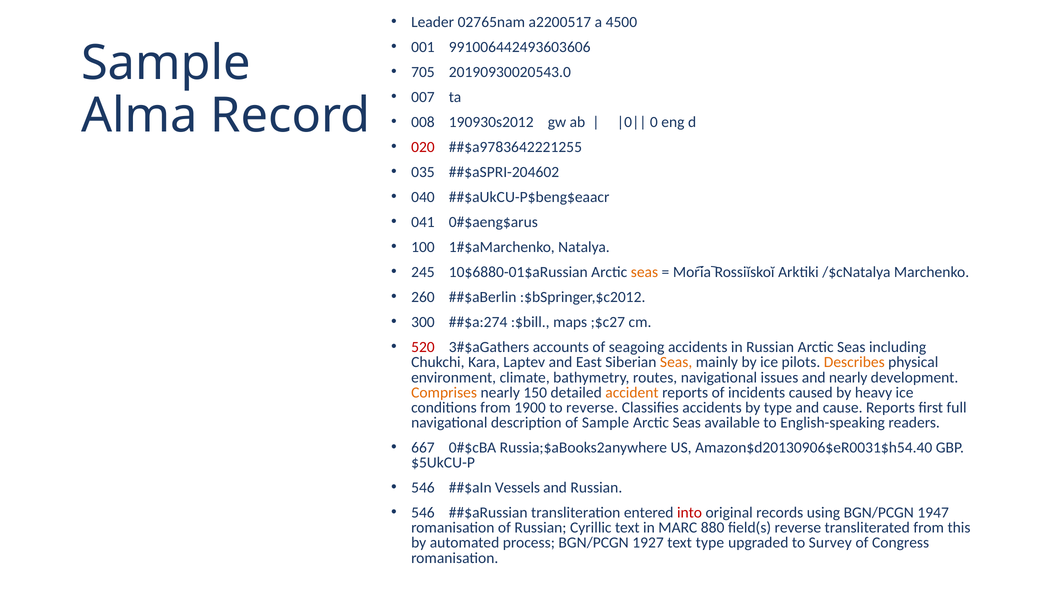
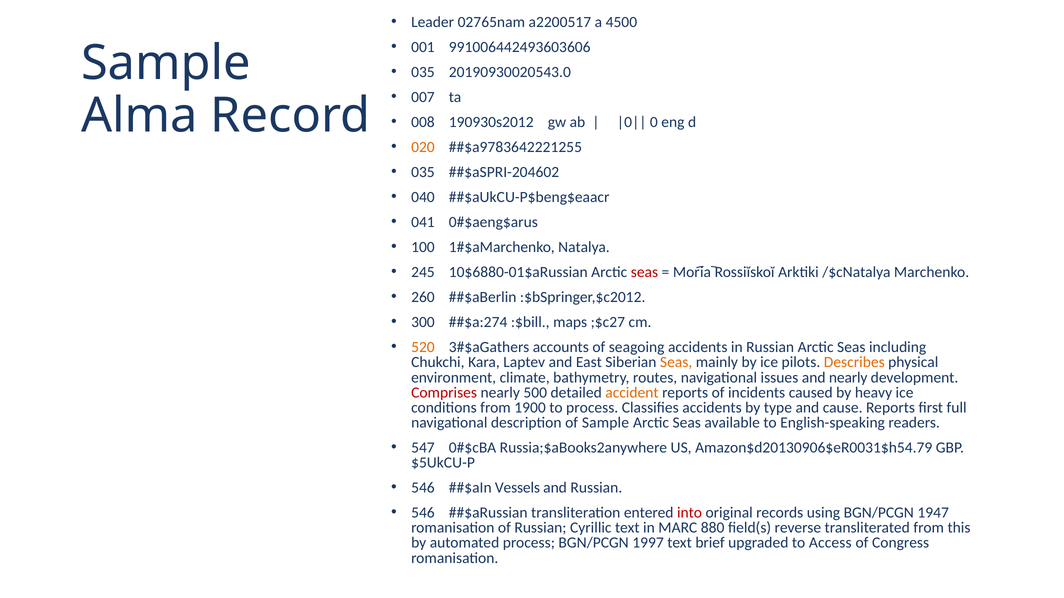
705: 705 -> 035 (423, 72)
020 colour: red -> orange (423, 147)
seas colour: orange -> red (644, 272)
520 colour: red -> orange (423, 348)
Comprises colour: orange -> red (444, 393)
150: 150 -> 500 (535, 393)
to reverse: reverse -> process (592, 408)
667: 667 -> 547 (423, 448)
Amazon$d20130906$eR0031$h54.40: Amazon$d20130906$eR0031$h54.40 -> Amazon$d20130906$eR0031$h54.79 (814, 448)
1927: 1927 -> 1997 (648, 543)
text type: type -> brief (710, 543)
Survey: Survey -> Access (830, 543)
